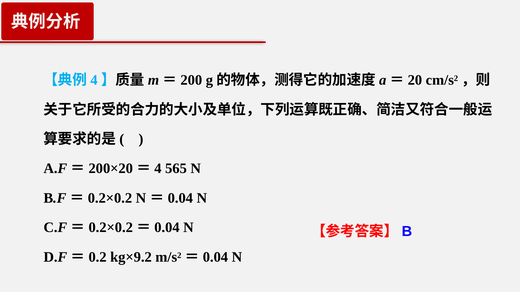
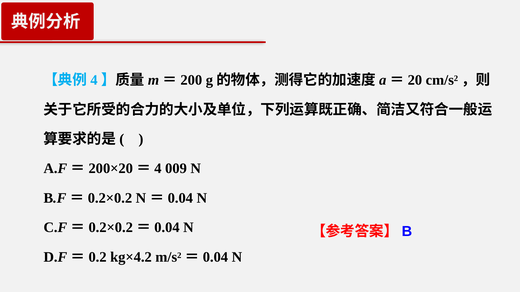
565: 565 -> 009 (176, 168)
kg×9.2: kg×9.2 -> kg×4.2 (131, 257)
